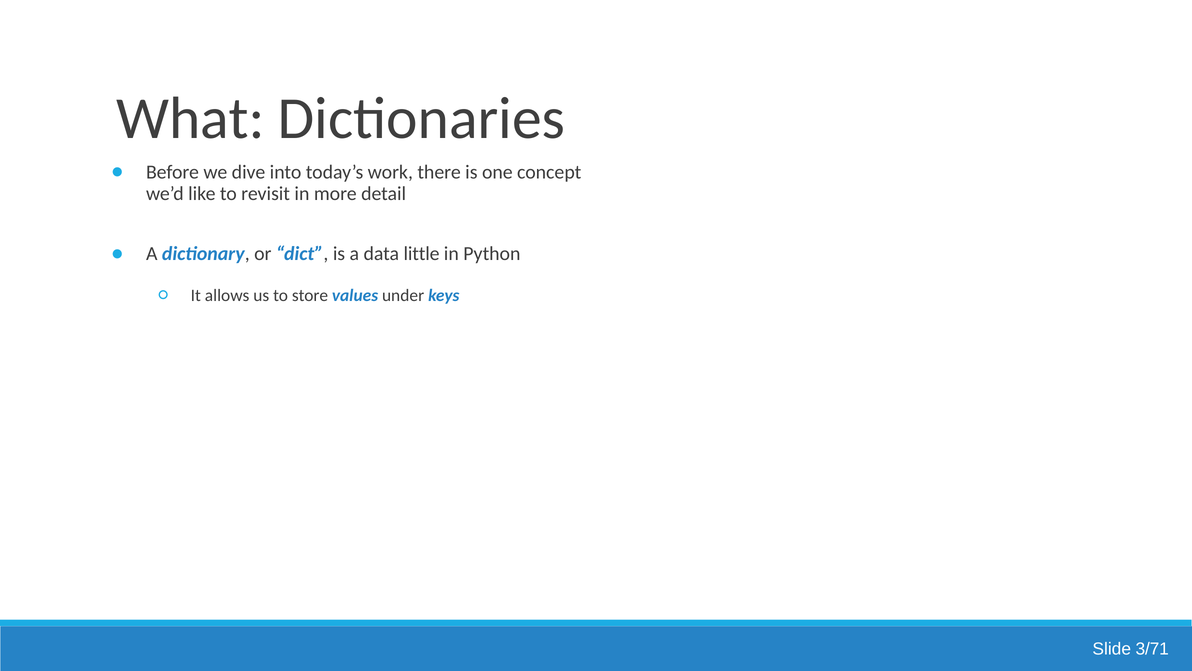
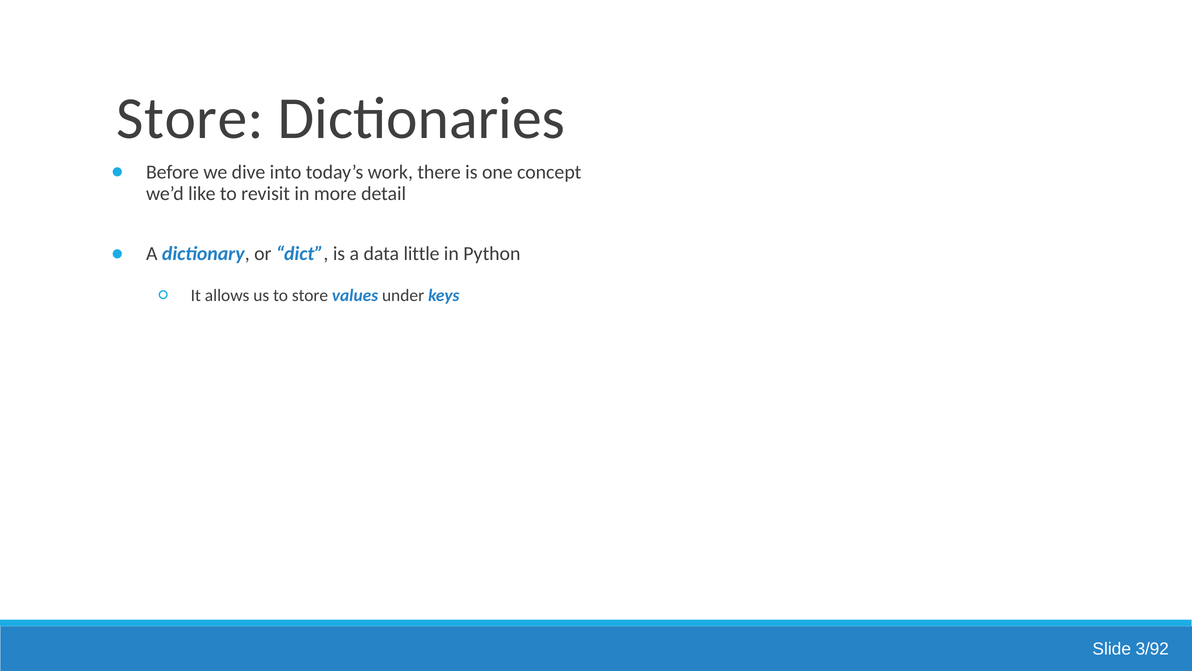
What: What -> Store (190, 119)
3/71: 3/71 -> 3/92 (1152, 649)
